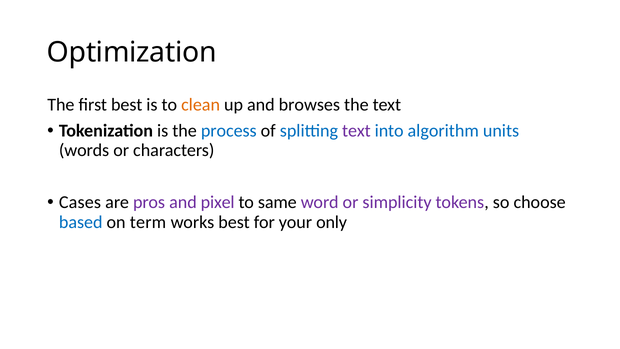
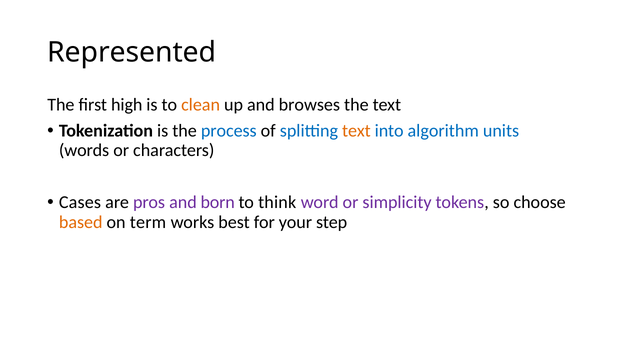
Optimization: Optimization -> Represented (132, 52)
first best: best -> high (127, 105)
text colour: purple -> orange (356, 131)
pixel: pixel -> born (218, 202)
same: same -> think (277, 202)
based colour: blue -> orange (81, 222)
only: only -> step (332, 222)
